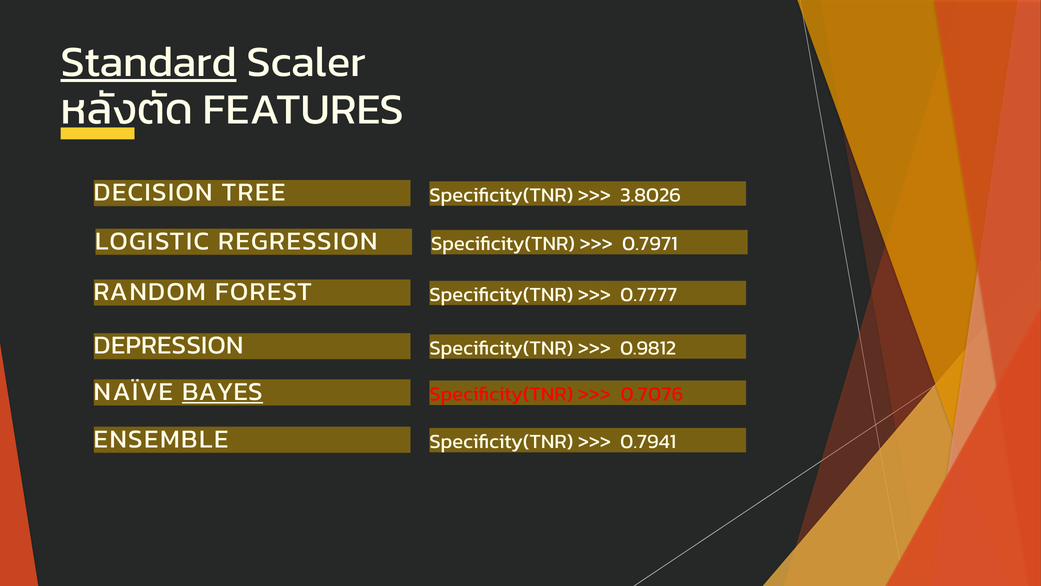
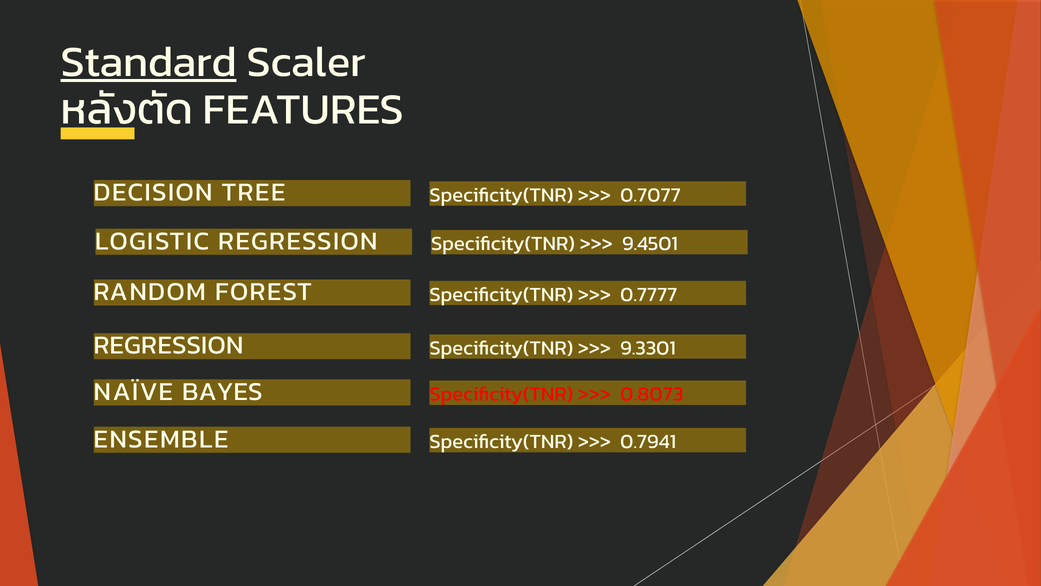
3.8026: 3.8026 -> 0.7077 (650, 195)
0.7971: 0.7971 -> 9.4501 (650, 243)
DEPRESSION: DEPRESSION -> REGRESSION (169, 345)
0.9812: 0.9812 -> 9.3301 (648, 348)
BAYES underline: present -> none (222, 391)
0.7076: 0.7076 -> 0.8073 (652, 394)
